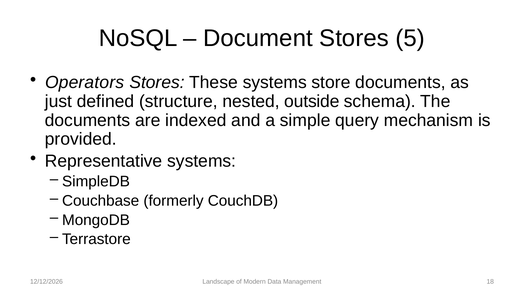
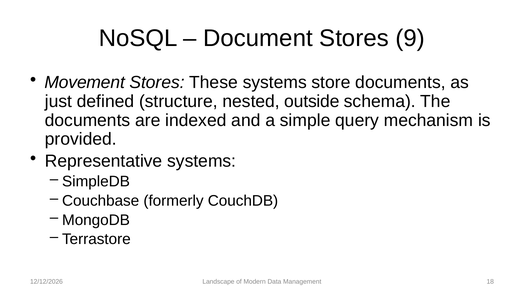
5: 5 -> 9 (410, 38)
Operators: Operators -> Movement (85, 82)
